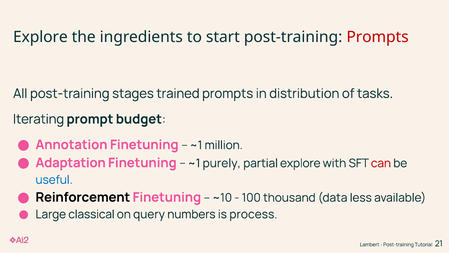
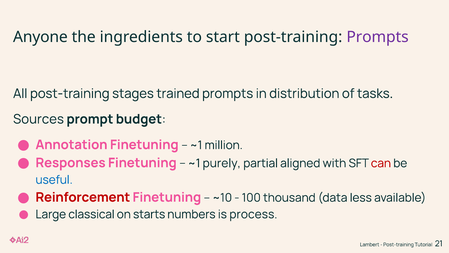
Explore: Explore -> Anyone (40, 37)
Prompts colour: red -> purple (378, 37)
Iterating: Iterating -> Sources (38, 119)
Adaptation: Adaptation -> Responses (71, 163)
partial explore: explore -> aligned (300, 163)
Reinforcement colour: black -> red (83, 197)
query: query -> starts (149, 214)
